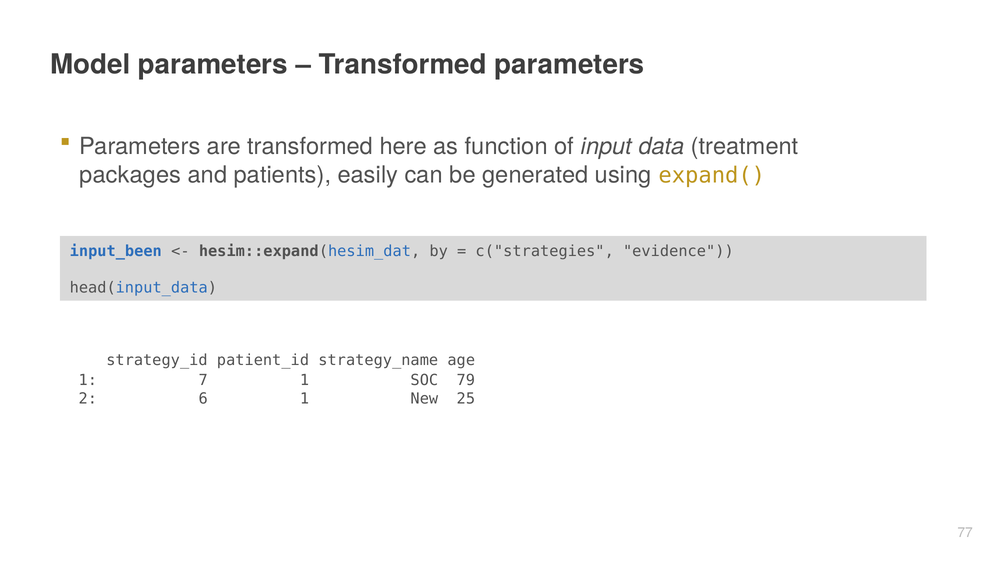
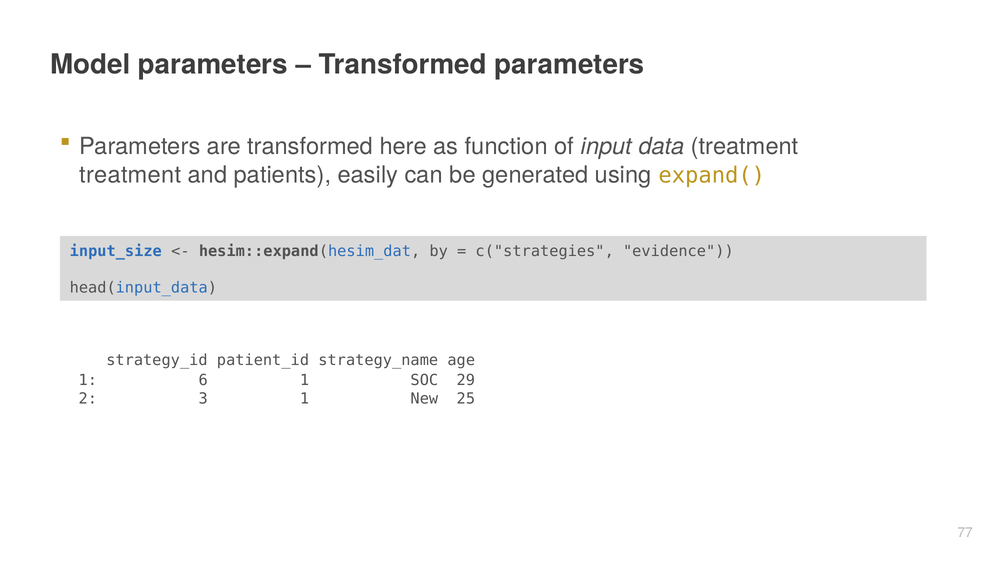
packages: packages -> treatment (130, 175)
input_been: input_been -> input_size (116, 251)
7: 7 -> 6 (203, 381)
79: 79 -> 29 (466, 381)
6: 6 -> 3 (203, 399)
